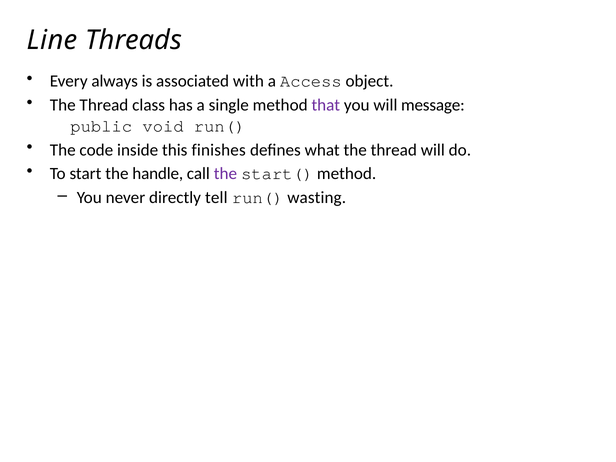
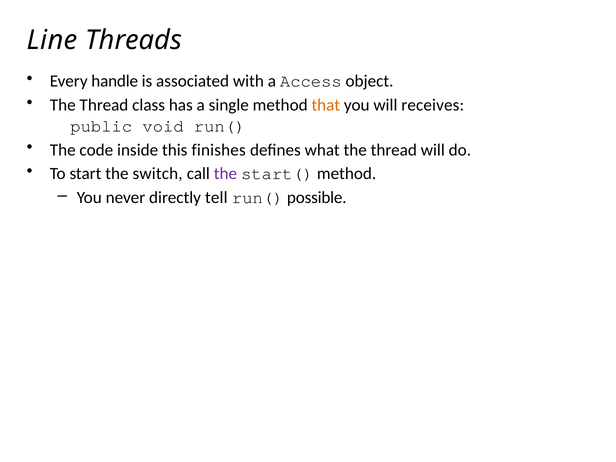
always: always -> handle (115, 81)
that colour: purple -> orange (326, 105)
message: message -> receives (433, 105)
handle: handle -> switch (158, 174)
wasting: wasting -> possible (317, 198)
